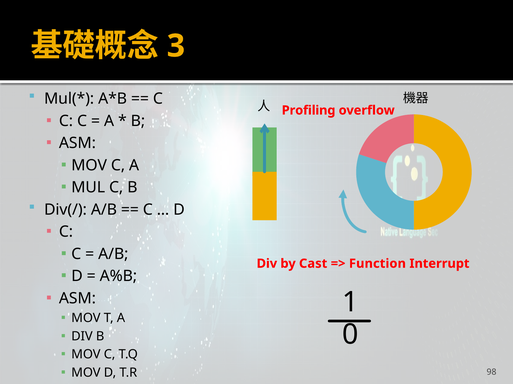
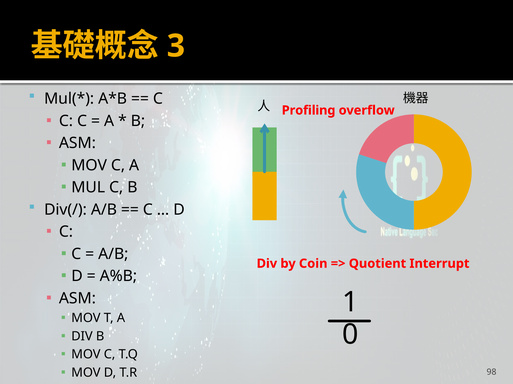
Cast: Cast -> Coin (313, 264)
Function: Function -> Quotient (377, 264)
